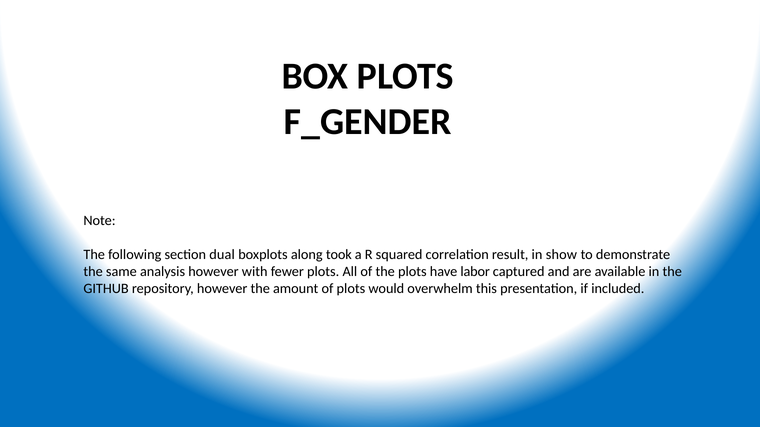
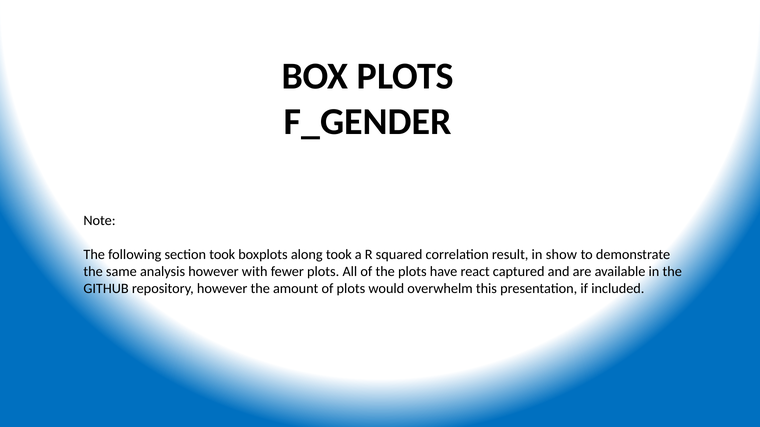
section dual: dual -> took (222, 255)
labor: labor -> react (475, 272)
